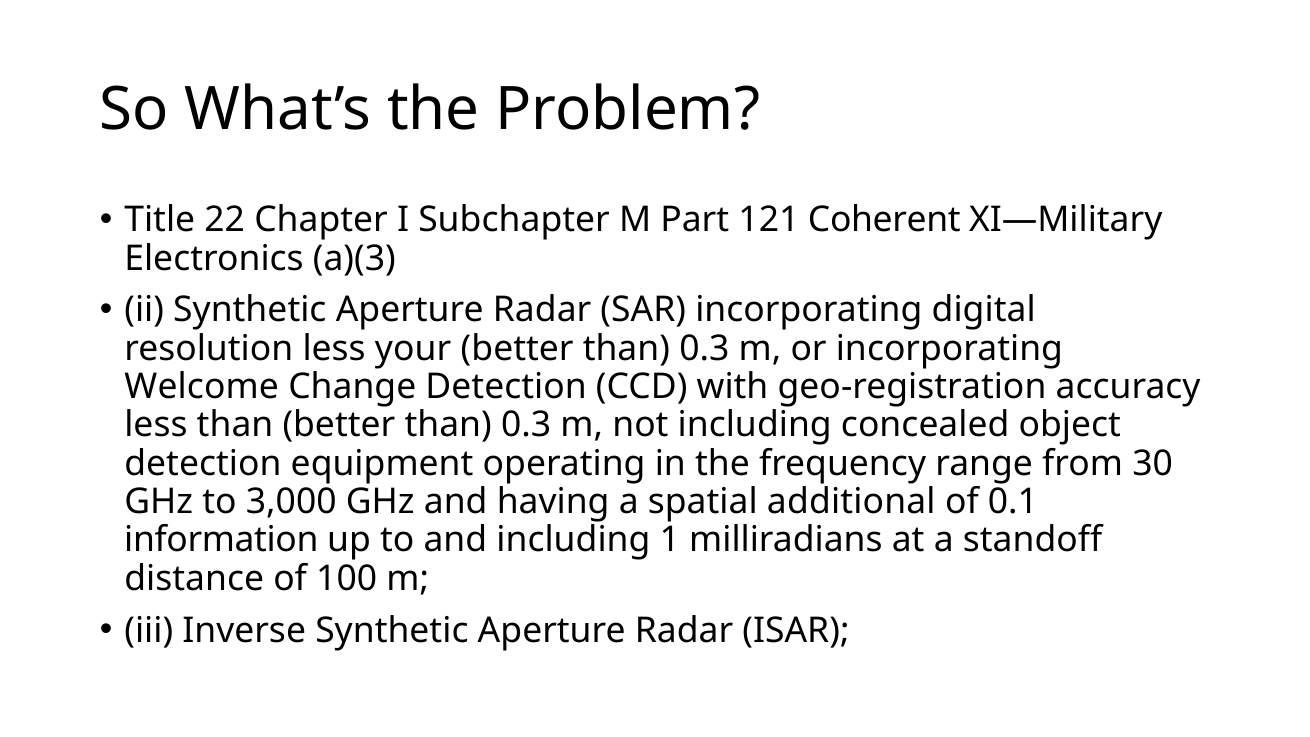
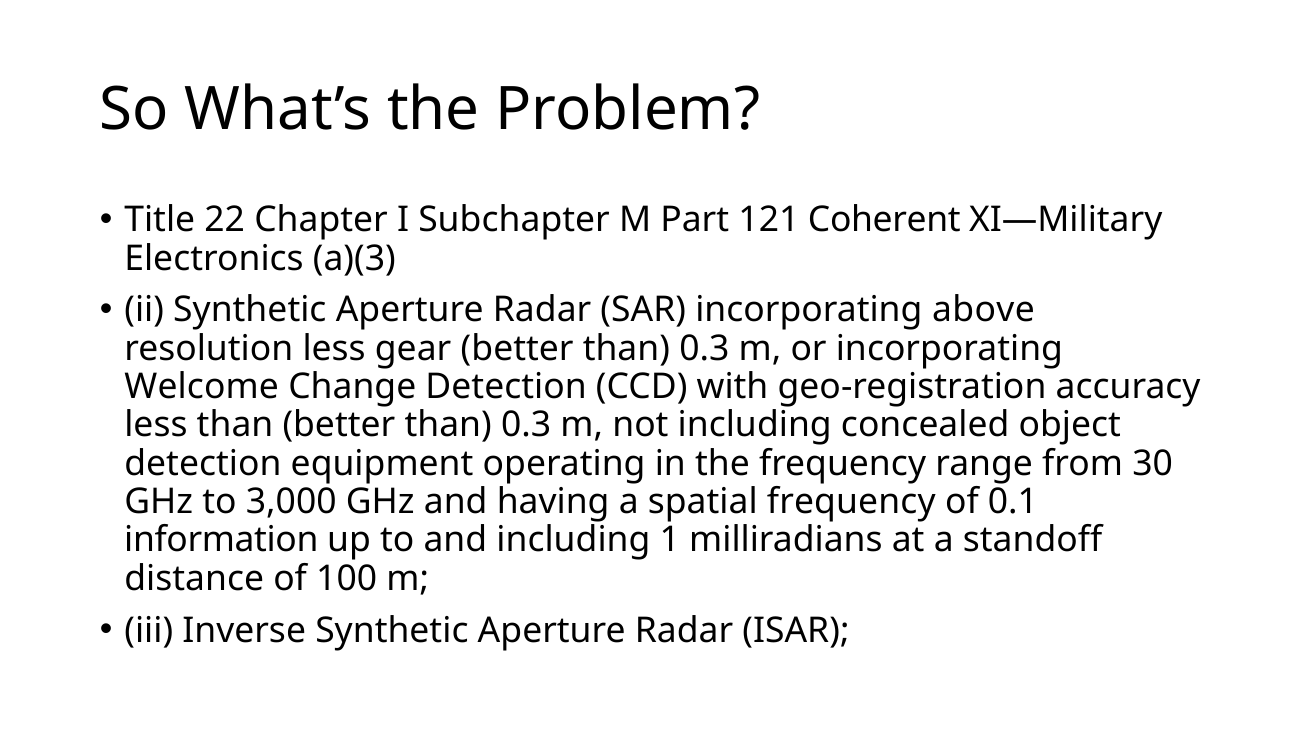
digital: digital -> above (984, 310)
your: your -> gear (413, 349)
spatial additional: additional -> frequency (851, 502)
